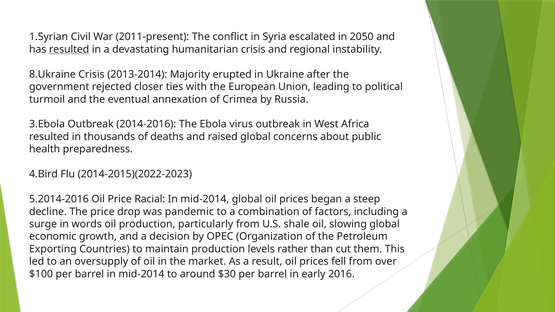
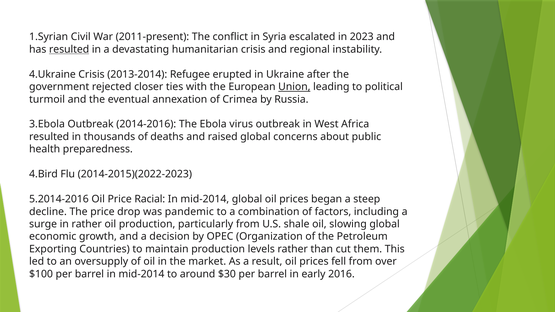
2050: 2050 -> 2023 (362, 37)
8.Ukraine: 8.Ukraine -> 4.Ukraine (52, 74)
Majority: Majority -> Refugee (190, 74)
Union underline: none -> present (294, 87)
in words: words -> rather (87, 224)
